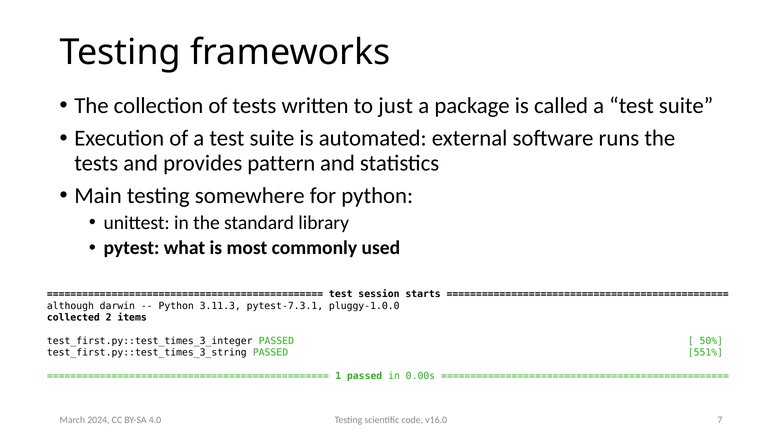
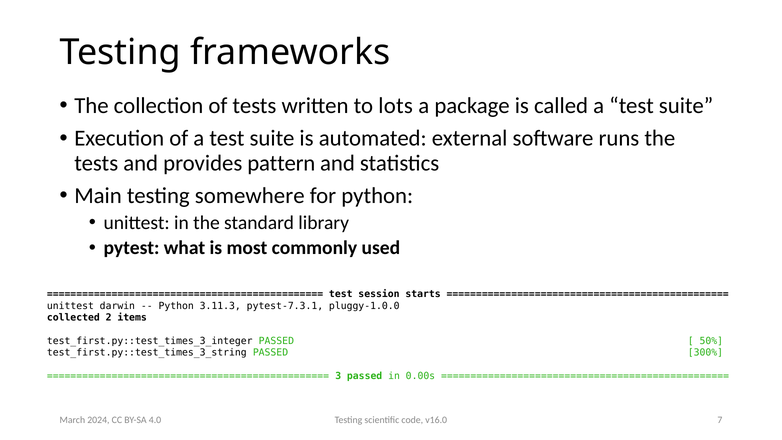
just: just -> lots (396, 106)
although: although -> unittest (70, 306)
551%: 551% -> 300% (705, 353)
1: 1 -> 3 (338, 376)
